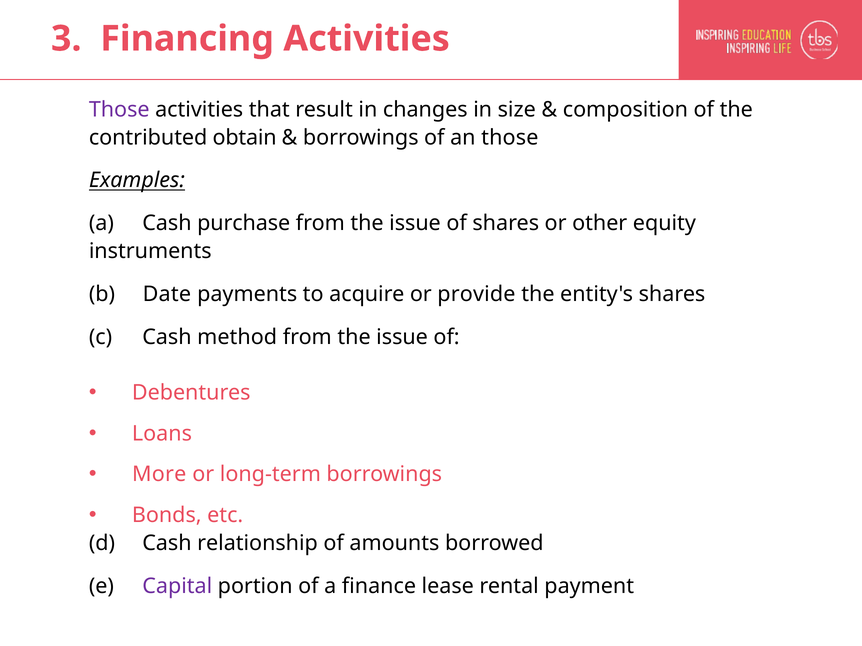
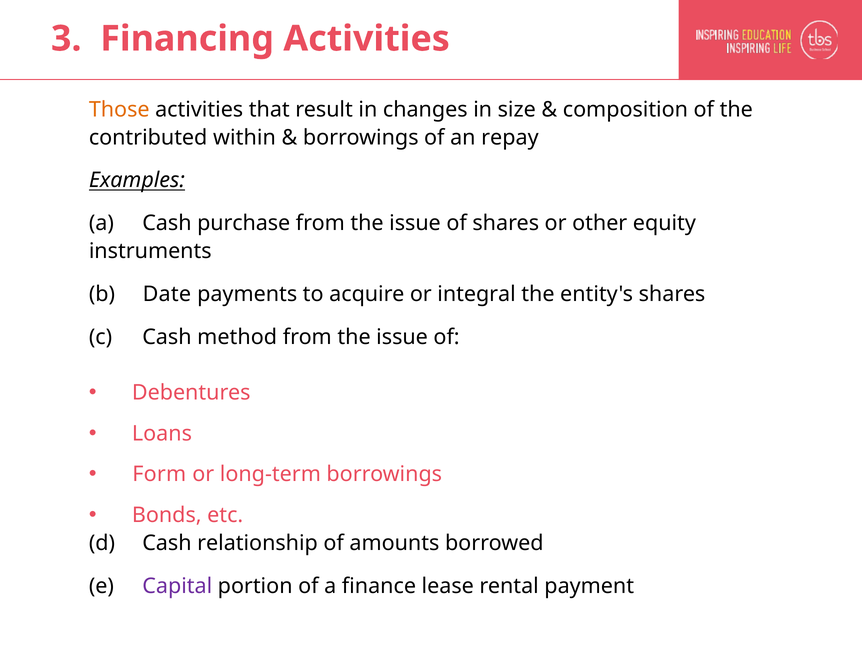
Those colour: purple -> orange (119, 110)
obtain: obtain -> within (244, 138)
an those: those -> repay (510, 138)
provide: provide -> integral (477, 294)
More: More -> Form (159, 475)
